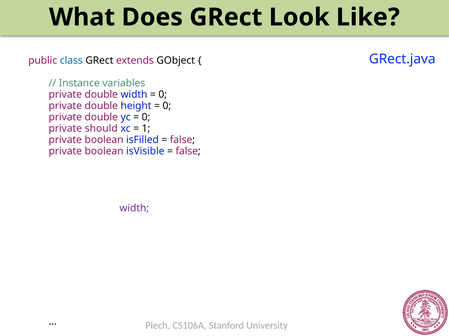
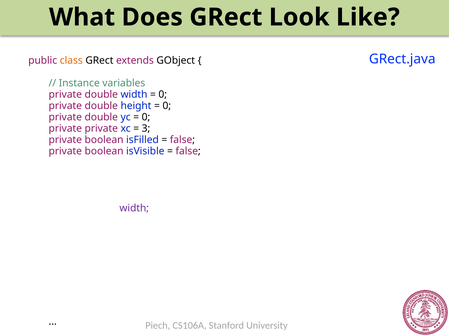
class colour: blue -> orange (71, 61)
private should: should -> private (101, 129)
1: 1 -> 3 (146, 129)
